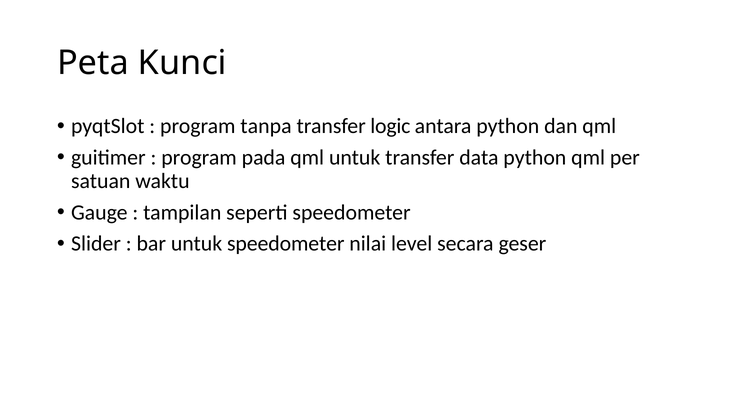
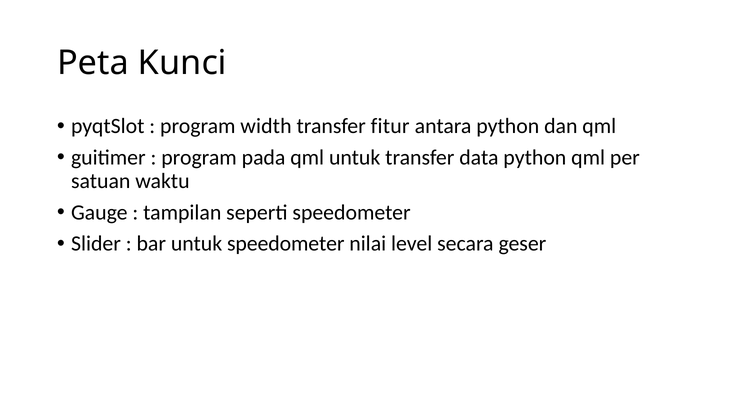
tanpa: tanpa -> width (266, 126)
logic: logic -> fitur (390, 126)
